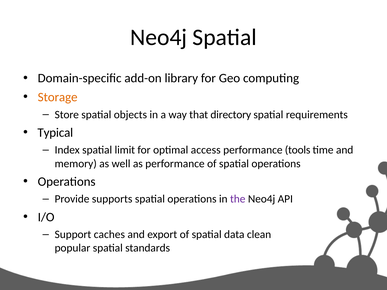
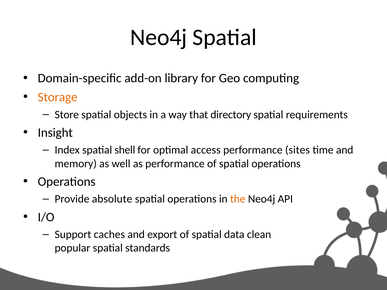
Typical: Typical -> Insight (55, 133)
limit: limit -> shell (125, 150)
tools: tools -> sites (297, 150)
supports: supports -> absolute (112, 199)
the colour: purple -> orange (238, 199)
